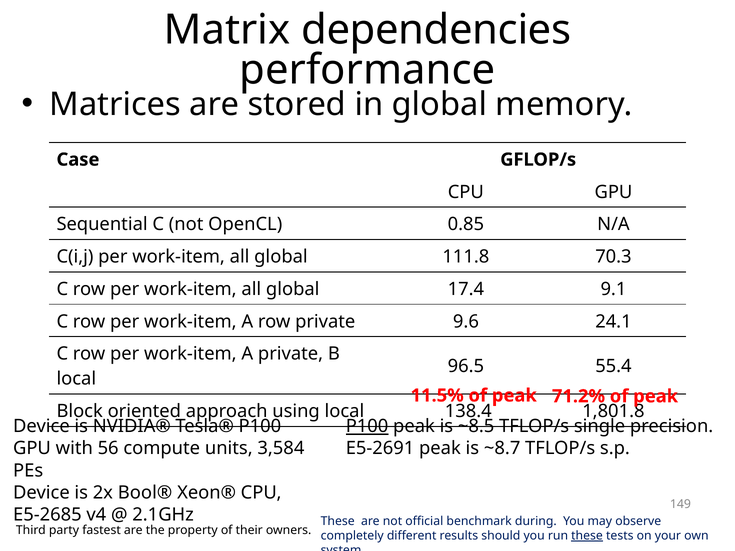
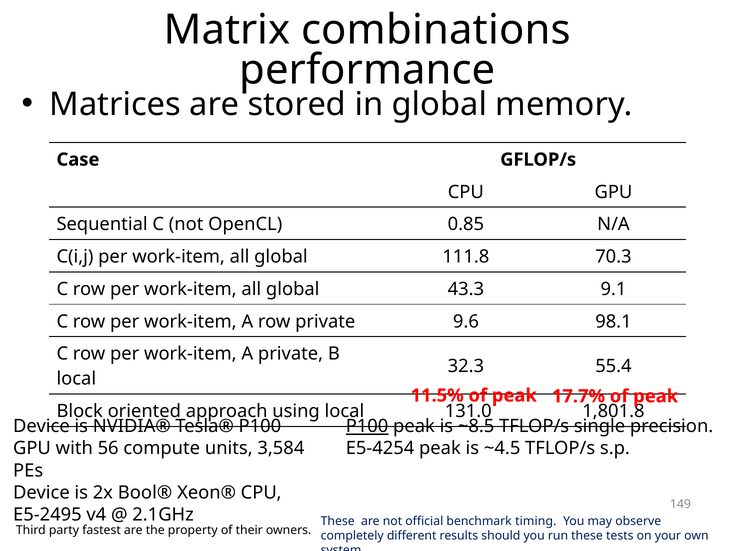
dependencies: dependencies -> combinations (436, 30)
17.4: 17.4 -> 43.3 (466, 289)
24.1: 24.1 -> 98.1 (613, 322)
96.5: 96.5 -> 32.3 (466, 366)
71.2%: 71.2% -> 17.7% (578, 396)
138.4: 138.4 -> 131.0 (468, 411)
E5-2691: E5-2691 -> E5-4254 (380, 449)
~8.7: ~8.7 -> ~4.5 (502, 449)
E5-2685: E5-2685 -> E5-2495 (47, 515)
during: during -> timing (536, 521)
these underline: present -> none (587, 536)
